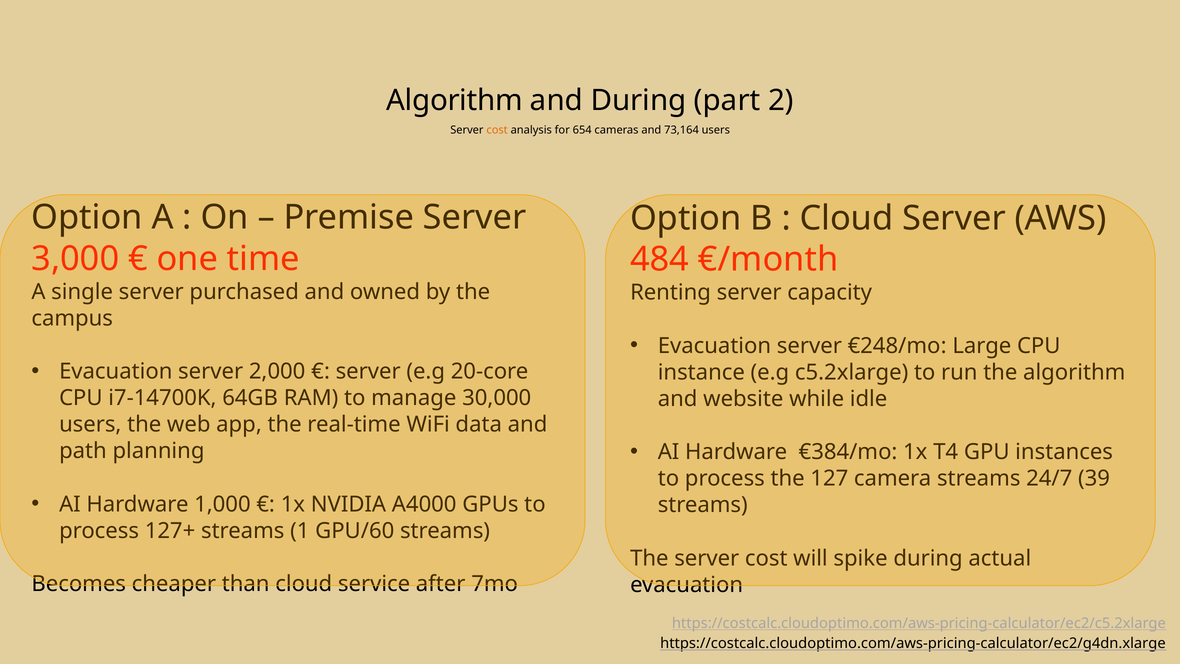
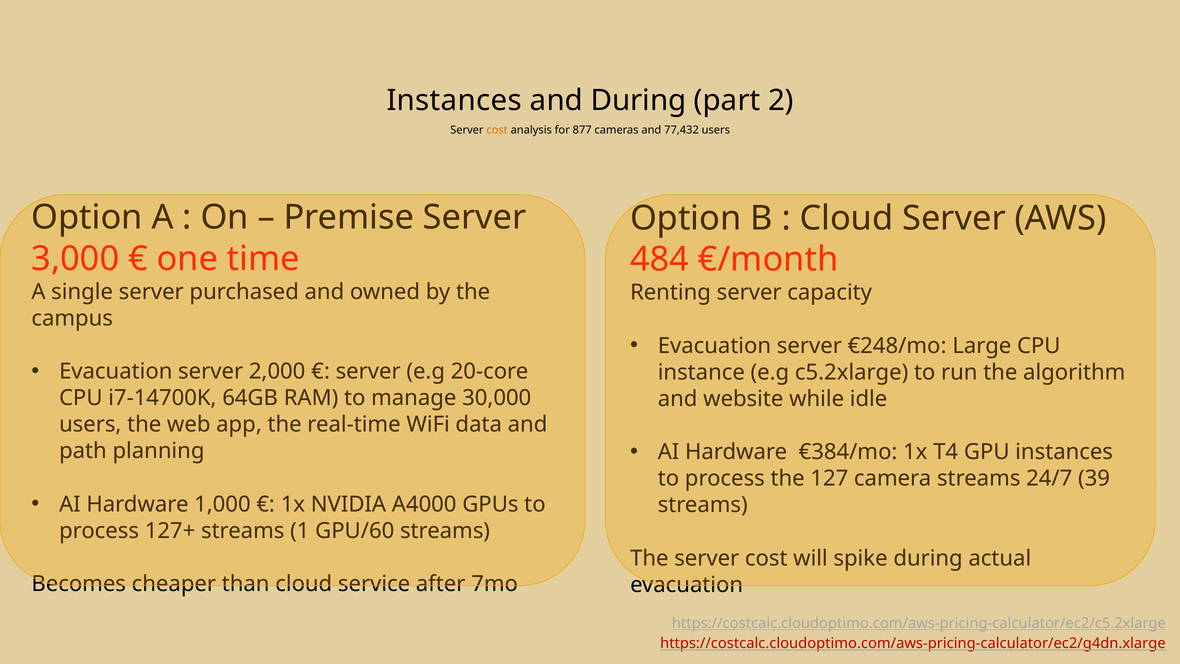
Algorithm: Algorithm -> Instances (454, 100)
654: 654 -> 877 (582, 130)
73,164: 73,164 -> 77,432 (682, 130)
https://costcalc.cloudoptimo.com/aws-pricing-calculator/ec2/g4dn.xlarge colour: black -> red (913, 643)
